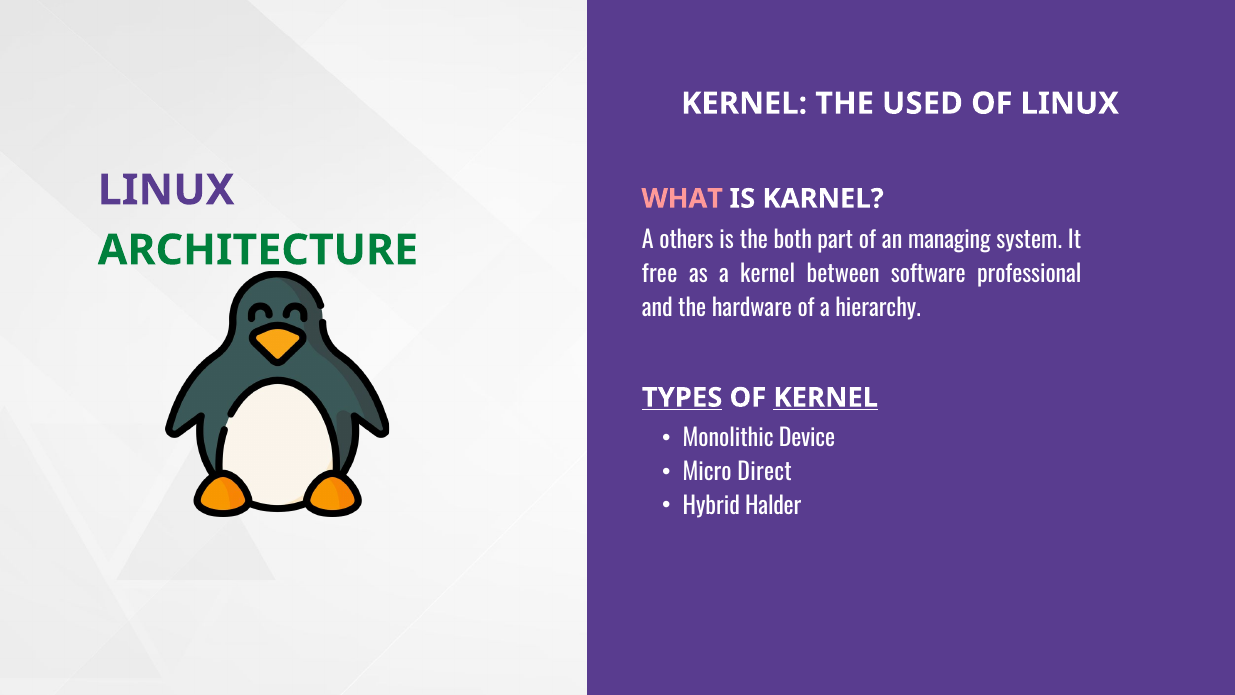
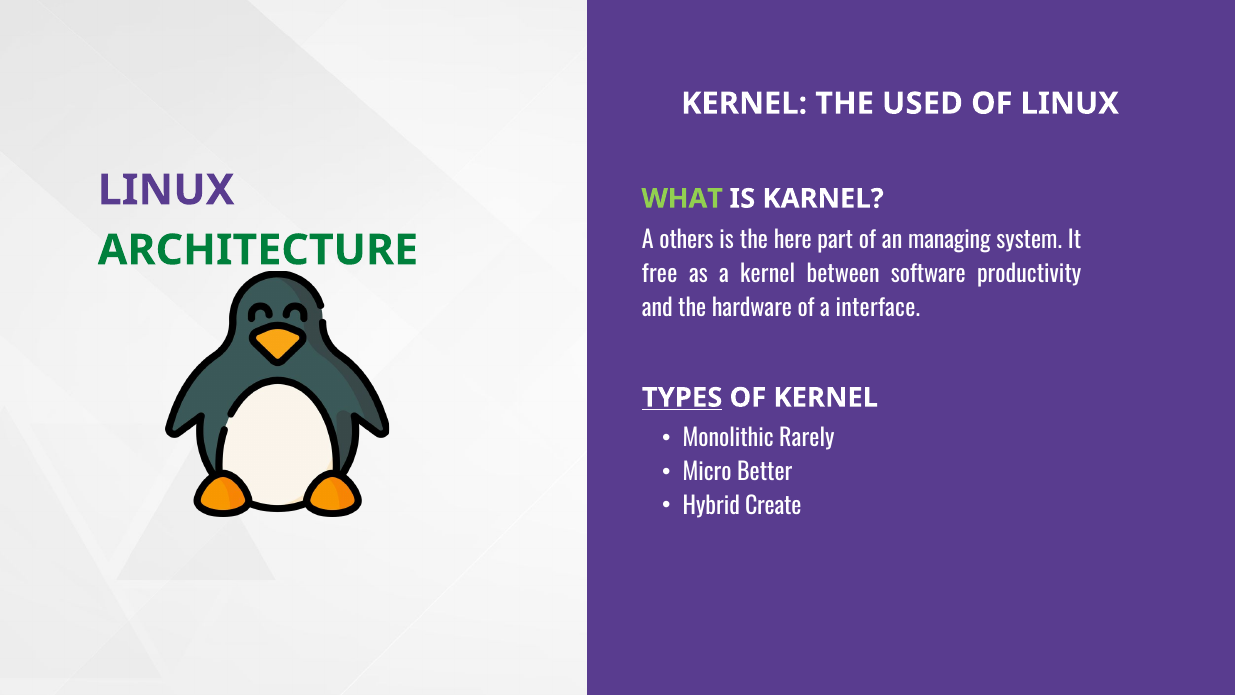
WHAT colour: pink -> light green (682, 199)
both: both -> here (793, 241)
professional: professional -> productivity (1029, 274)
hierarchy: hierarchy -> interface (878, 308)
KERNEL underline: present -> none (826, 397)
Device: Device -> Rarely (807, 439)
Direct: Direct -> Better (765, 472)
Halder: Halder -> Create (773, 506)
